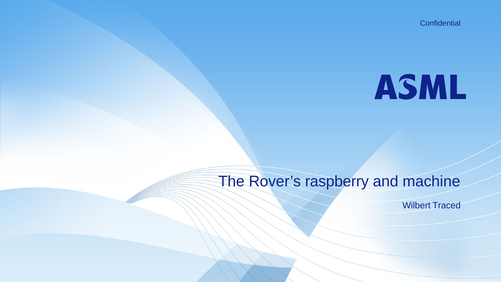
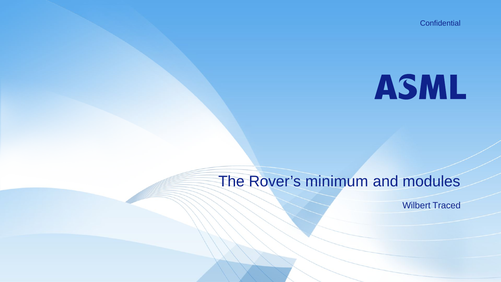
raspberry: raspberry -> minimum (337, 181)
machine: machine -> modules (431, 181)
